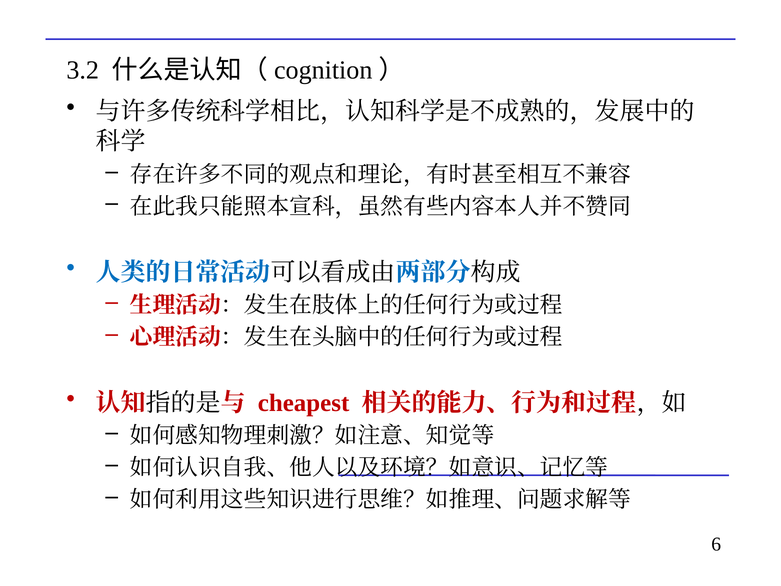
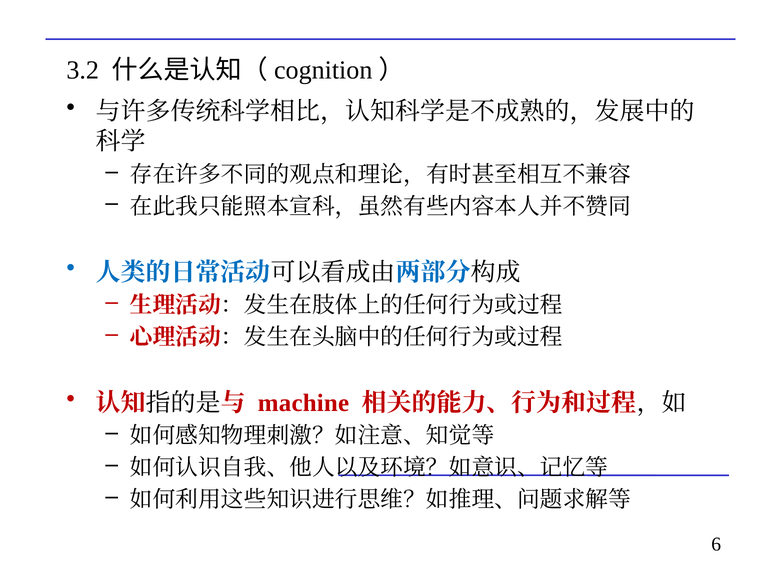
cheapest: cheapest -> machine (303, 403)
